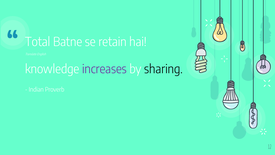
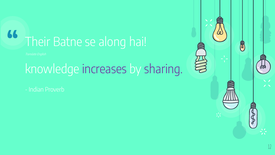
Total: Total -> Their (38, 42)
retain: retain -> along (112, 42)
sharing colour: black -> purple (164, 69)
